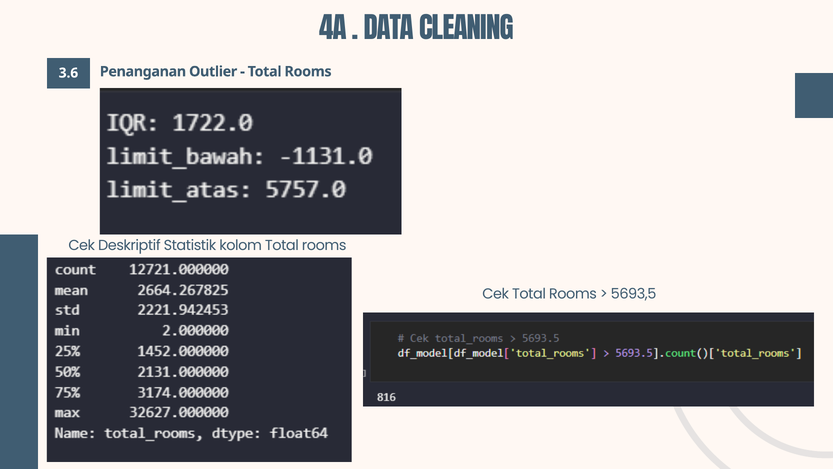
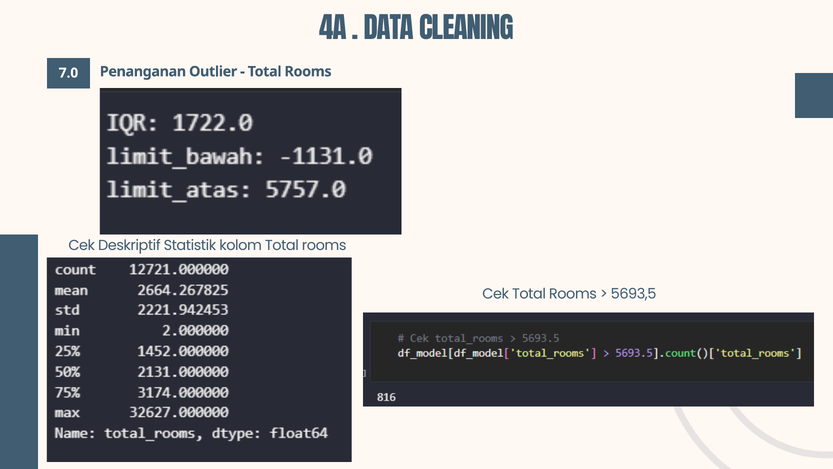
3.6: 3.6 -> 7.0 (68, 73)
